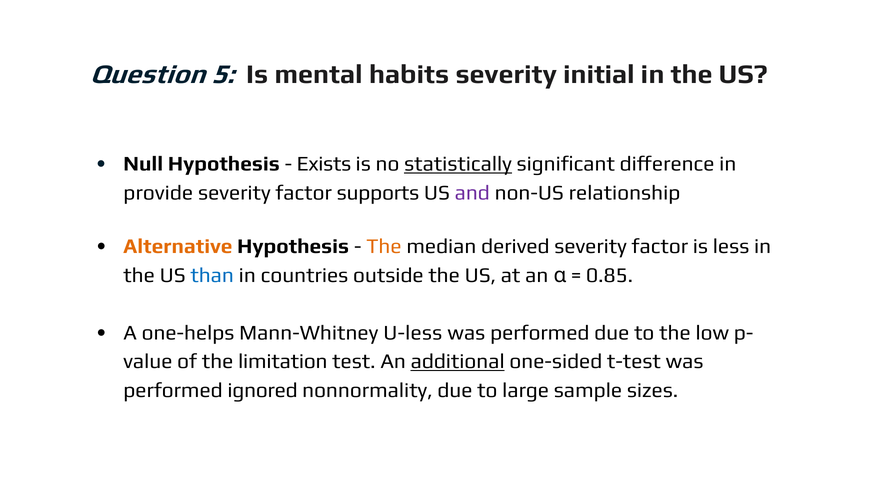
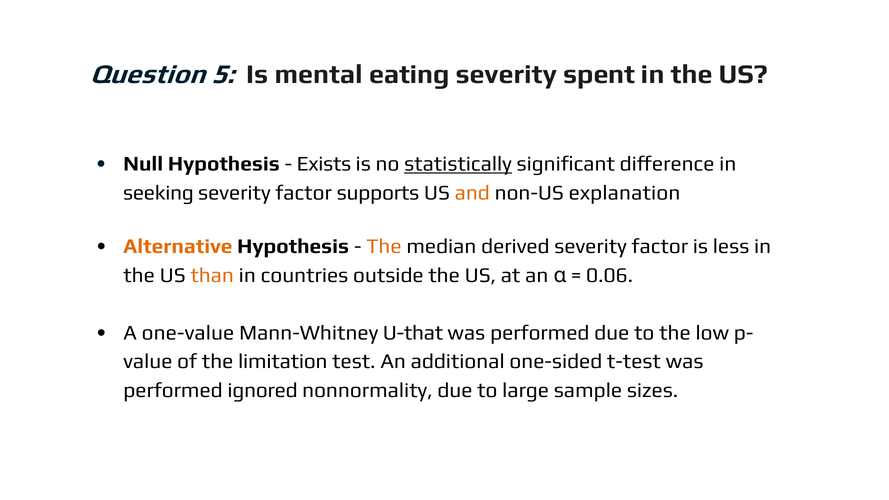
habits: habits -> eating (409, 75)
initial: initial -> spent (599, 75)
provide: provide -> seeking (158, 193)
and colour: purple -> orange (472, 193)
relationship: relationship -> explanation (625, 193)
than colour: blue -> orange (212, 275)
0.85: 0.85 -> 0.06 (610, 275)
one-helps: one-helps -> one-value (188, 333)
U-less: U-less -> U-that (413, 333)
additional underline: present -> none (458, 361)
